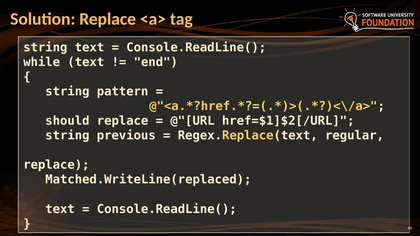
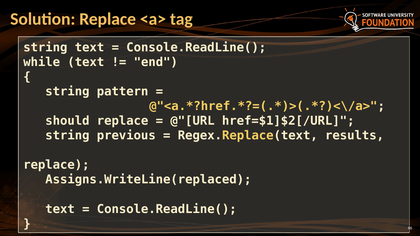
regular: regular -> results (355, 136)
Matched.WriteLine(replaced: Matched.WriteLine(replaced -> Assigns.WriteLine(replaced (148, 180)
